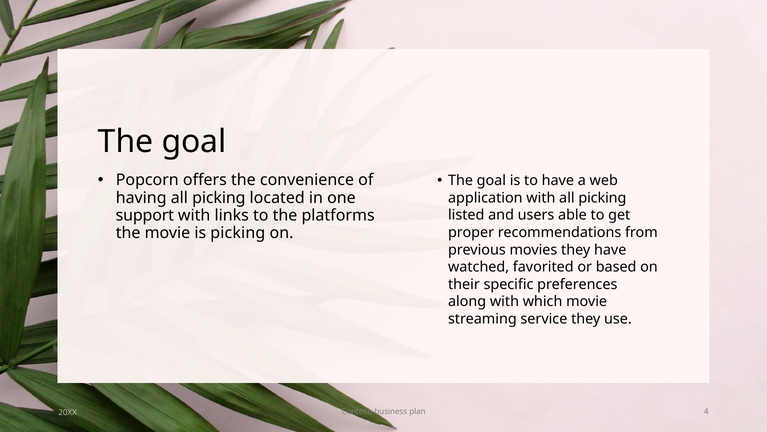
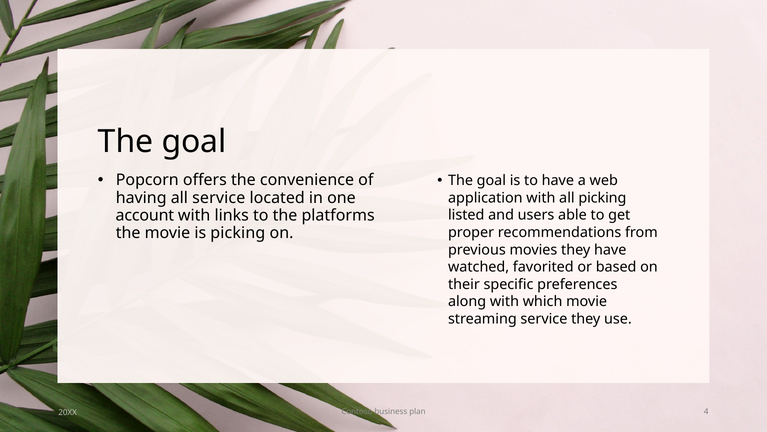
having all picking: picking -> service (219, 198)
support: support -> account (145, 215)
